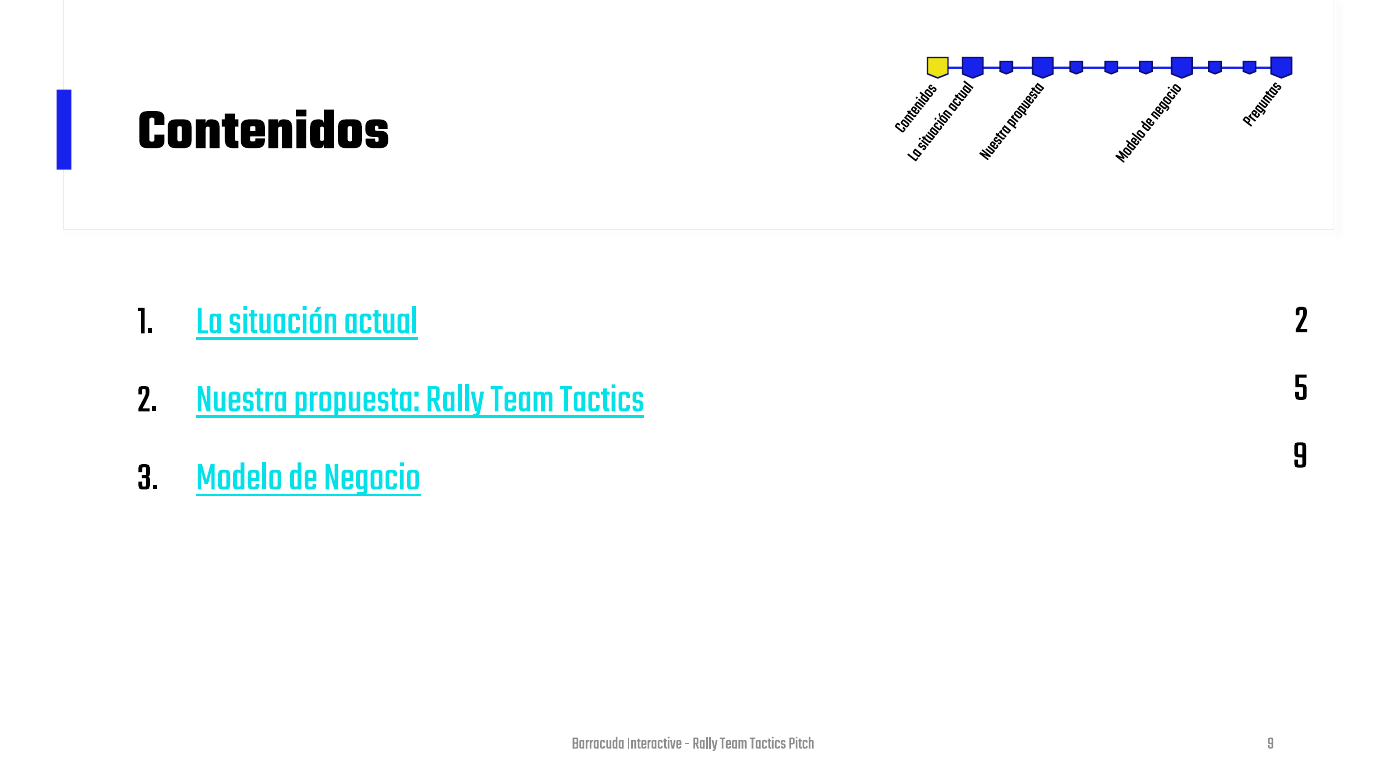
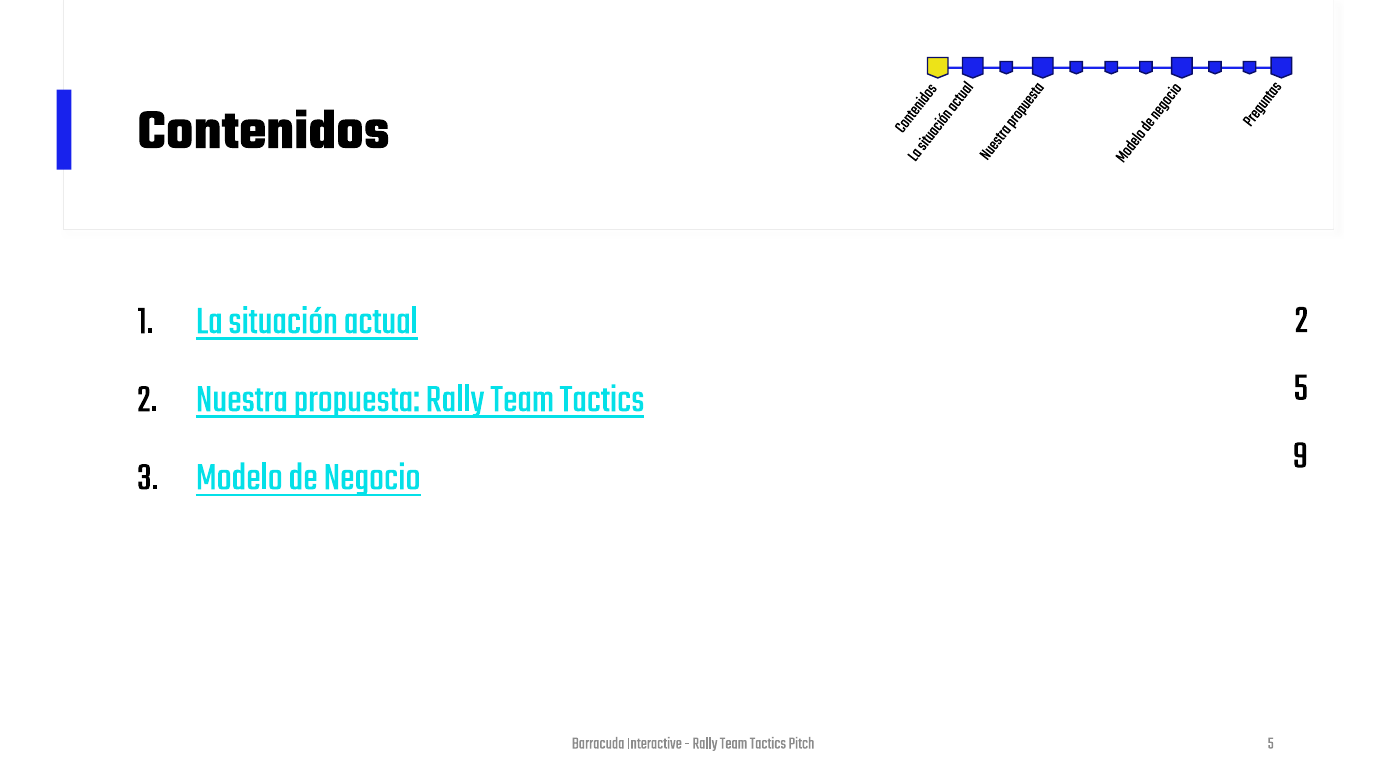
Pitch 9: 9 -> 5 (1271, 743)
